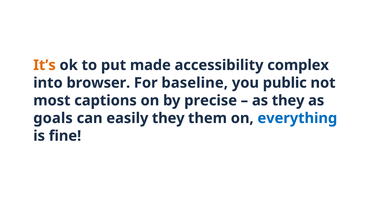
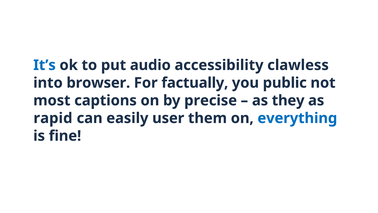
It’s colour: orange -> blue (44, 65)
made: made -> audio (150, 65)
complex: complex -> clawless (298, 65)
baseline: baseline -> factually (195, 83)
goals: goals -> rapid (53, 118)
easily they: they -> user (168, 118)
